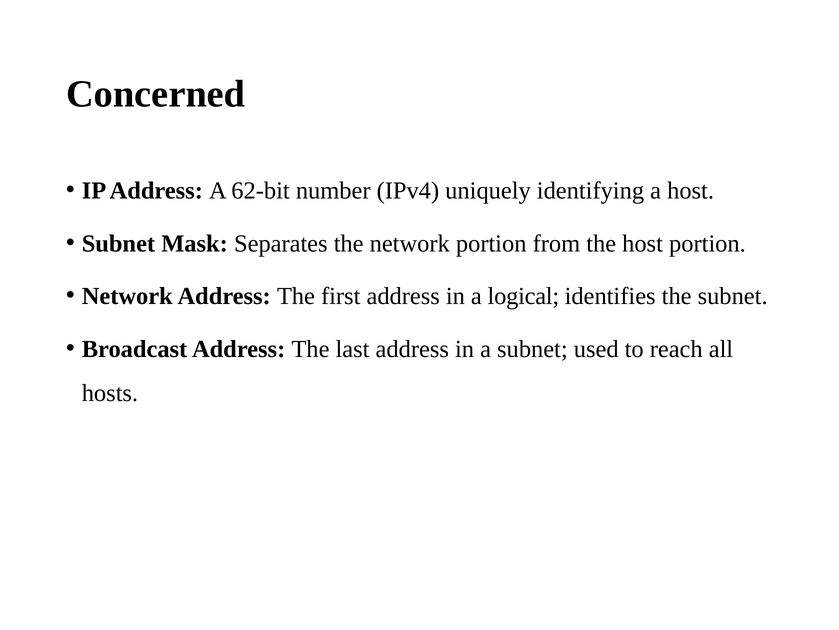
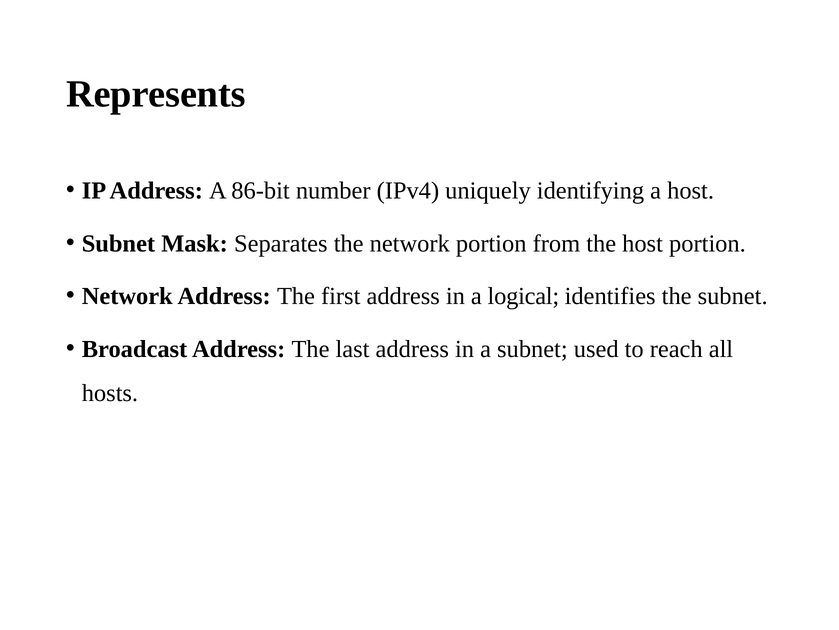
Concerned: Concerned -> Represents (156, 94)
62-bit: 62-bit -> 86-bit (261, 190)
